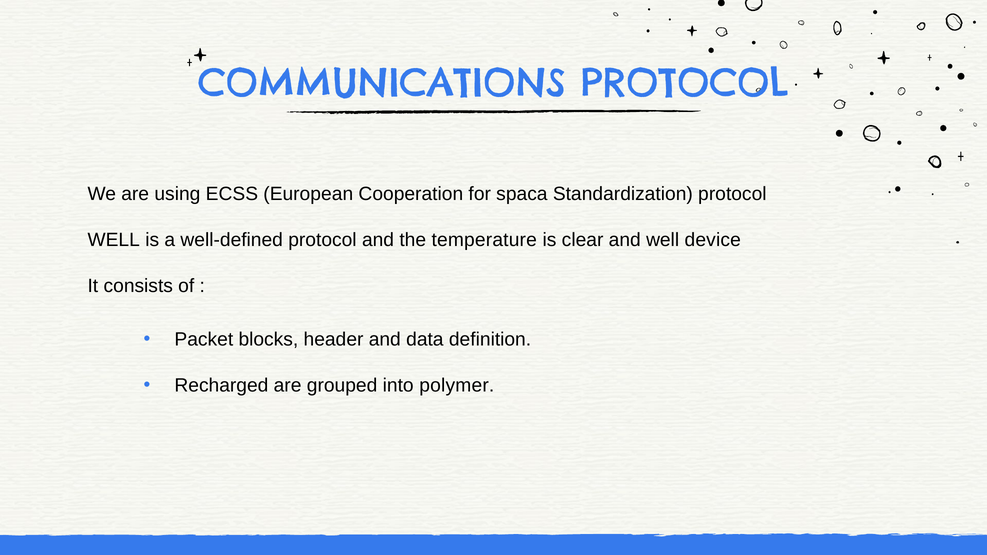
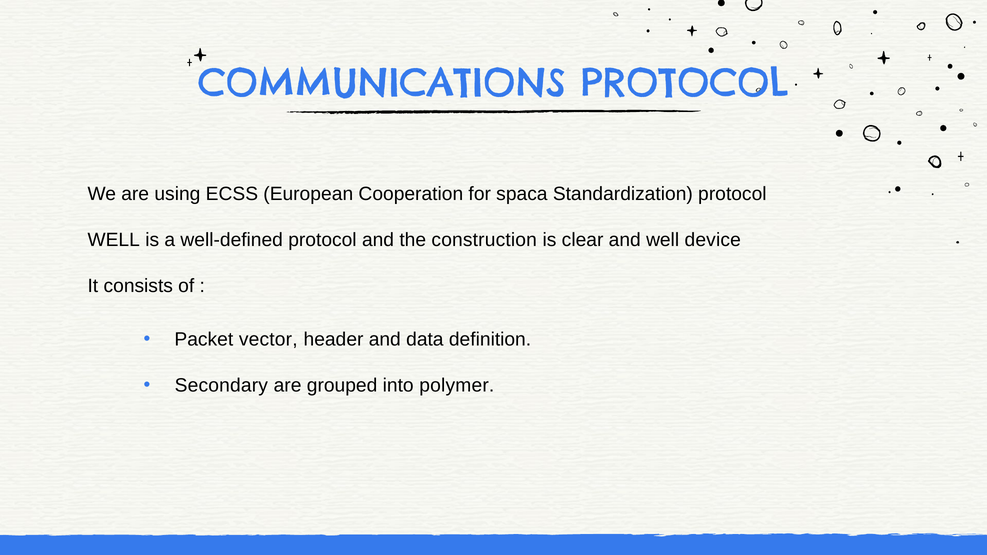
temperature: temperature -> construction (484, 240)
blocks: blocks -> vector (268, 339)
Recharged: Recharged -> Secondary (221, 386)
